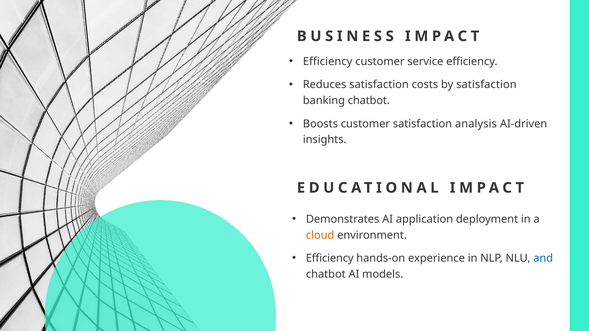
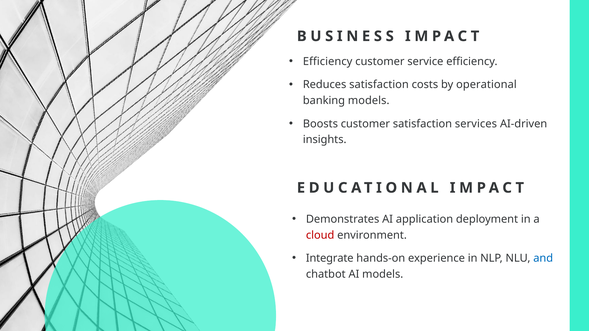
by satisfaction: satisfaction -> operational (486, 85)
banking chatbot: chatbot -> models (369, 101)
analysis: analysis -> services (476, 124)
cloud colour: orange -> red (320, 235)
Efficiency: Efficiency -> Integrate (330, 258)
